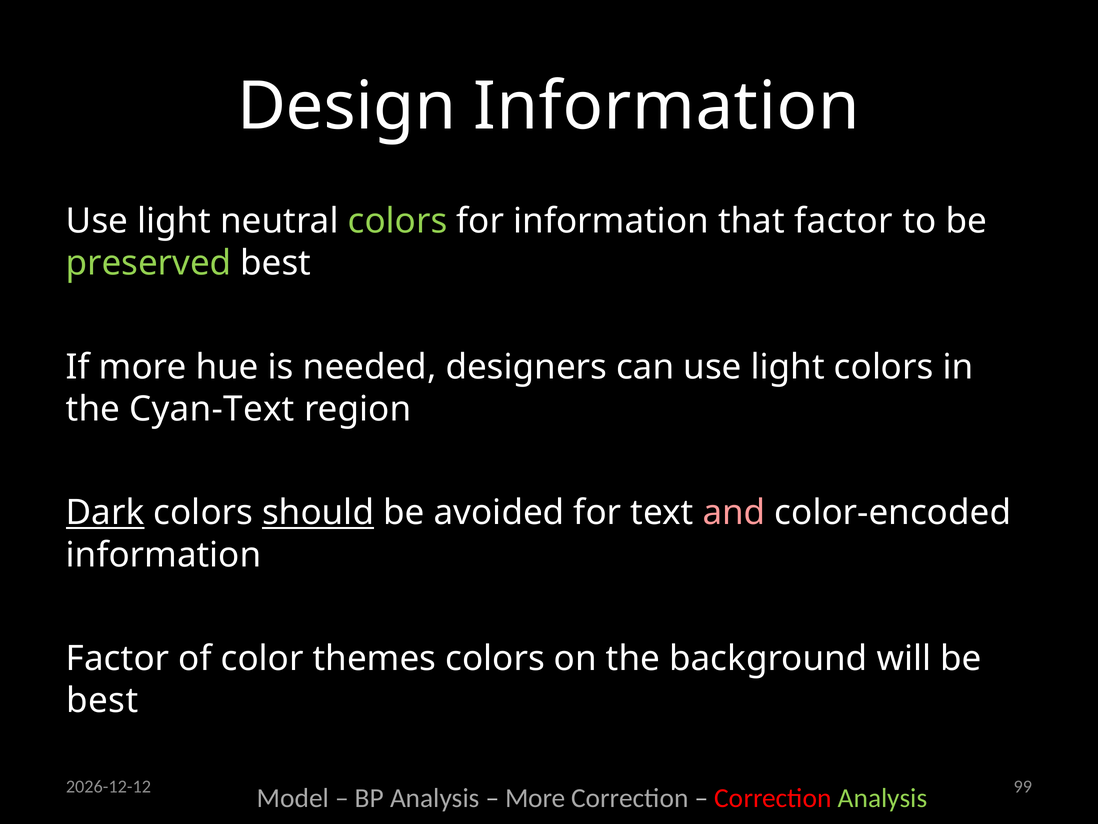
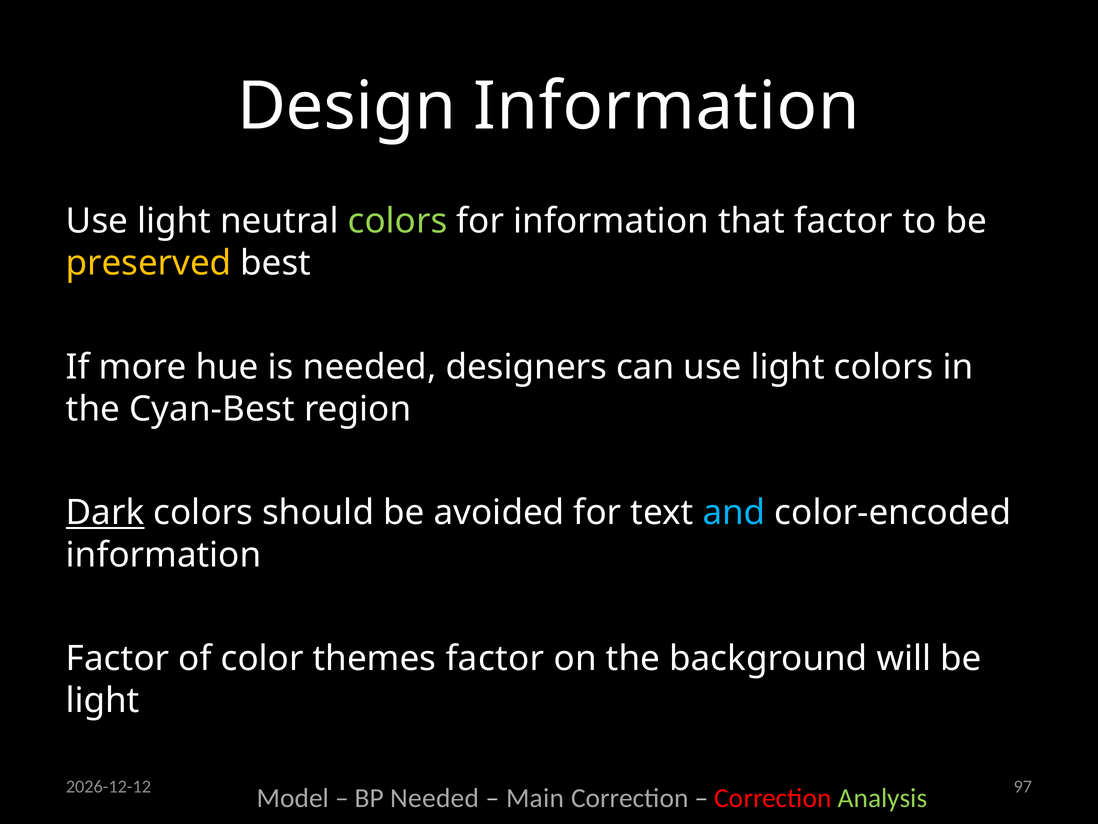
preserved colour: light green -> yellow (149, 263)
Cyan-Text: Cyan-Text -> Cyan-Best (212, 409)
should underline: present -> none (318, 513)
and colour: pink -> light blue (734, 513)
themes colors: colors -> factor (495, 658)
best: best -> light (103, 700)
99: 99 -> 97 (1023, 786)
BP Analysis: Analysis -> Needed (435, 798)
More: More -> Main (535, 798)
